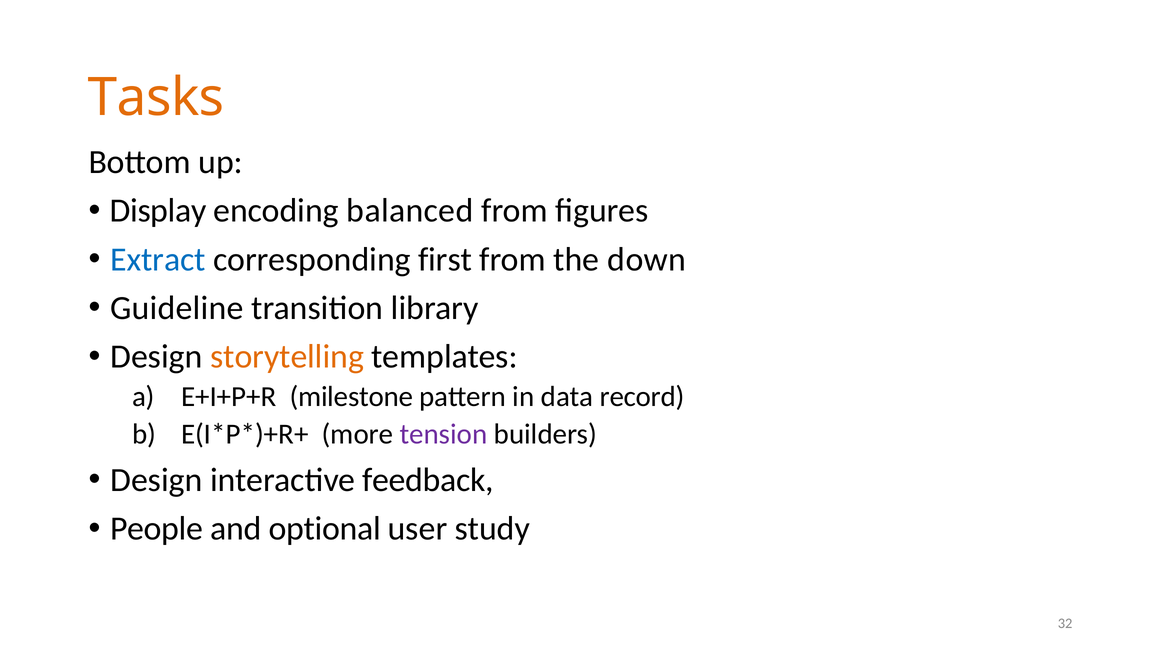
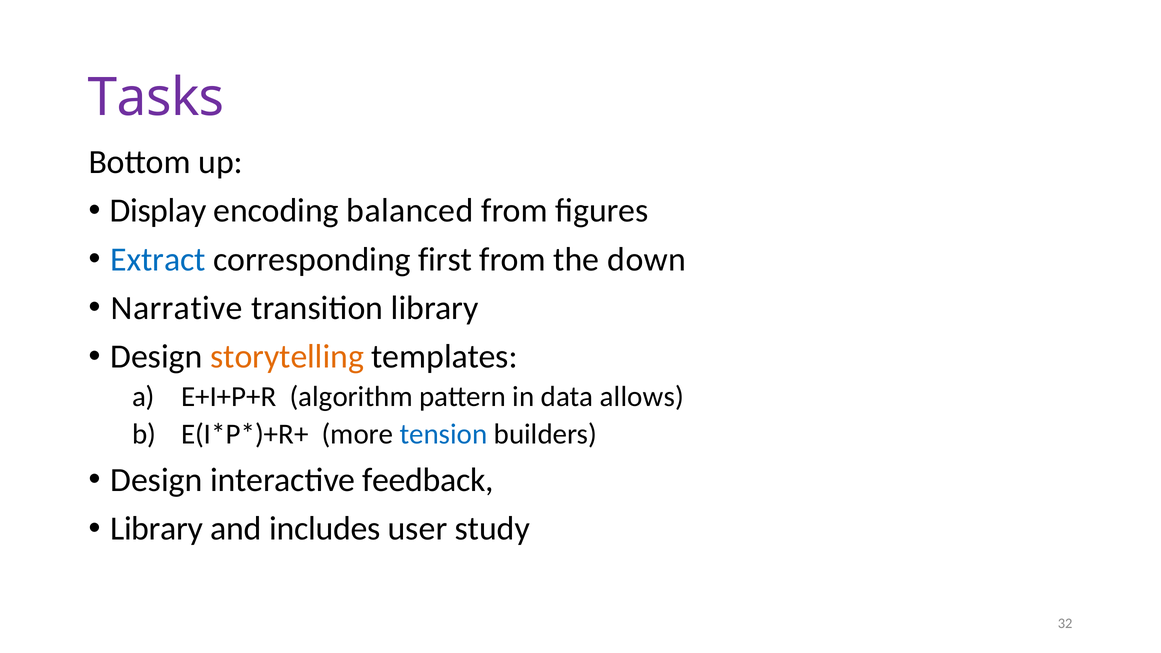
Tasks colour: orange -> purple (156, 98)
Guideline: Guideline -> Narrative (177, 308)
milestone: milestone -> algorithm (351, 397)
record: record -> allows (642, 397)
tension colour: purple -> blue (443, 434)
People: People -> Library (157, 529)
optional: optional -> includes (325, 529)
